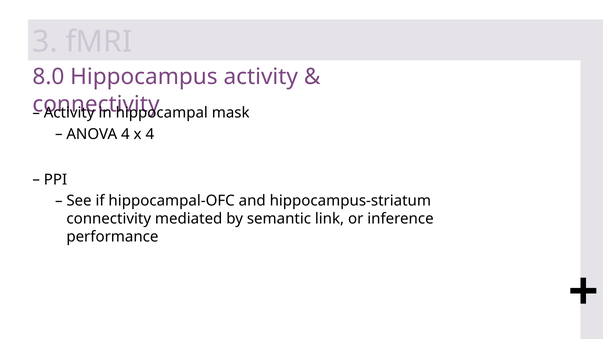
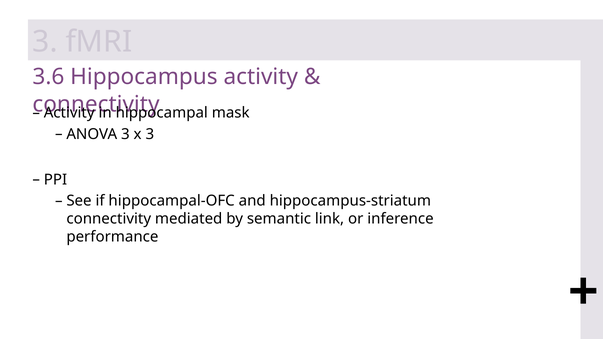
8.0: 8.0 -> 3.6 (48, 77)
ANOVA 4: 4 -> 3 (125, 134)
x 4: 4 -> 3 (150, 134)
